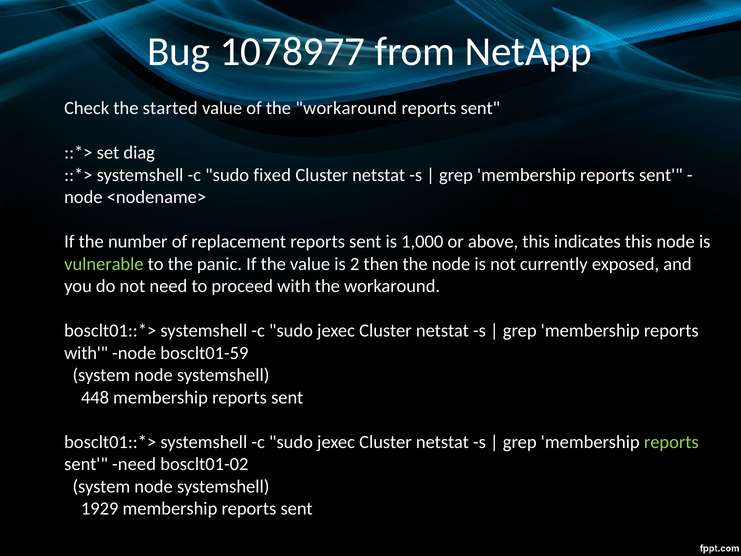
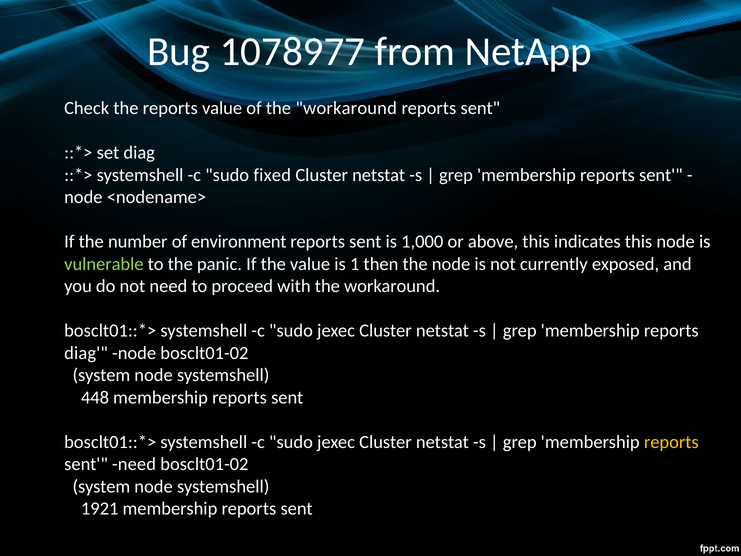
the started: started -> reports (170, 108)
replacement: replacement -> environment (239, 242)
2: 2 -> 1 (355, 264)
with: with -> diag (86, 353)
node bosclt01-59: bosclt01-59 -> bosclt01-02 (204, 353)
reports colour: light green -> yellow (671, 442)
1929: 1929 -> 1921 (100, 508)
